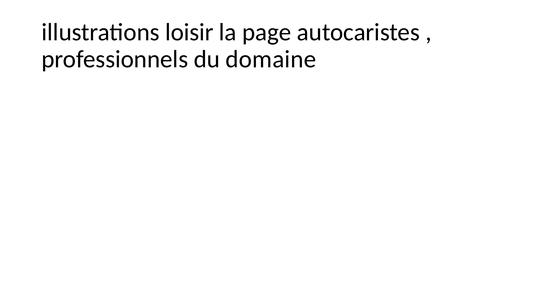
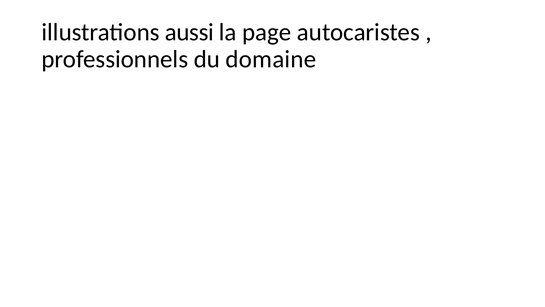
loisir: loisir -> aussi (189, 32)
